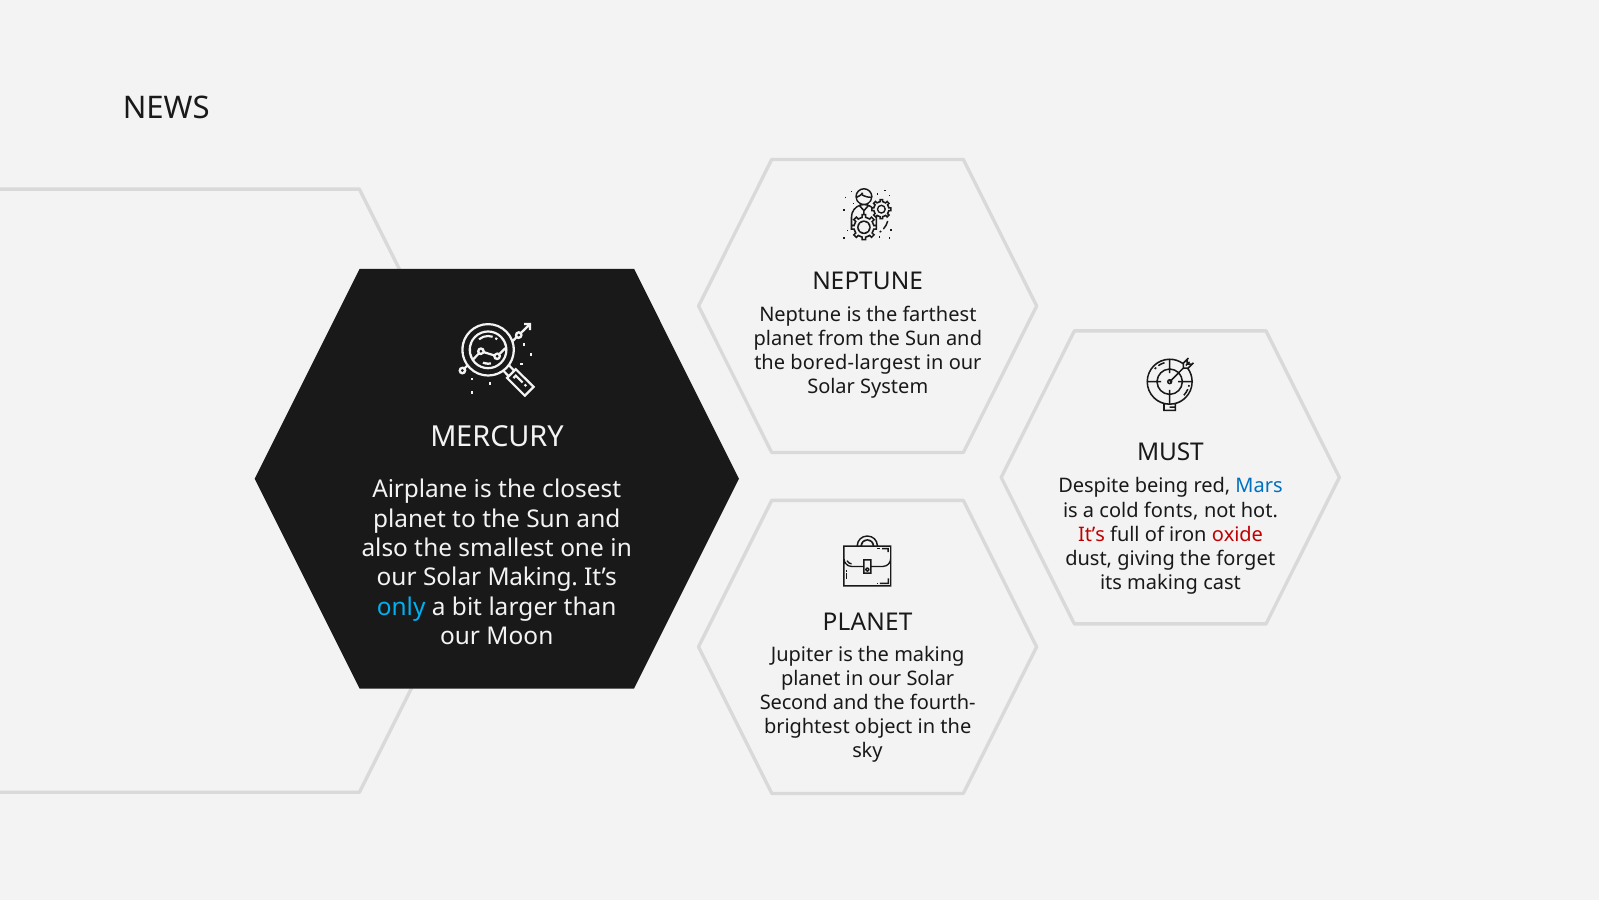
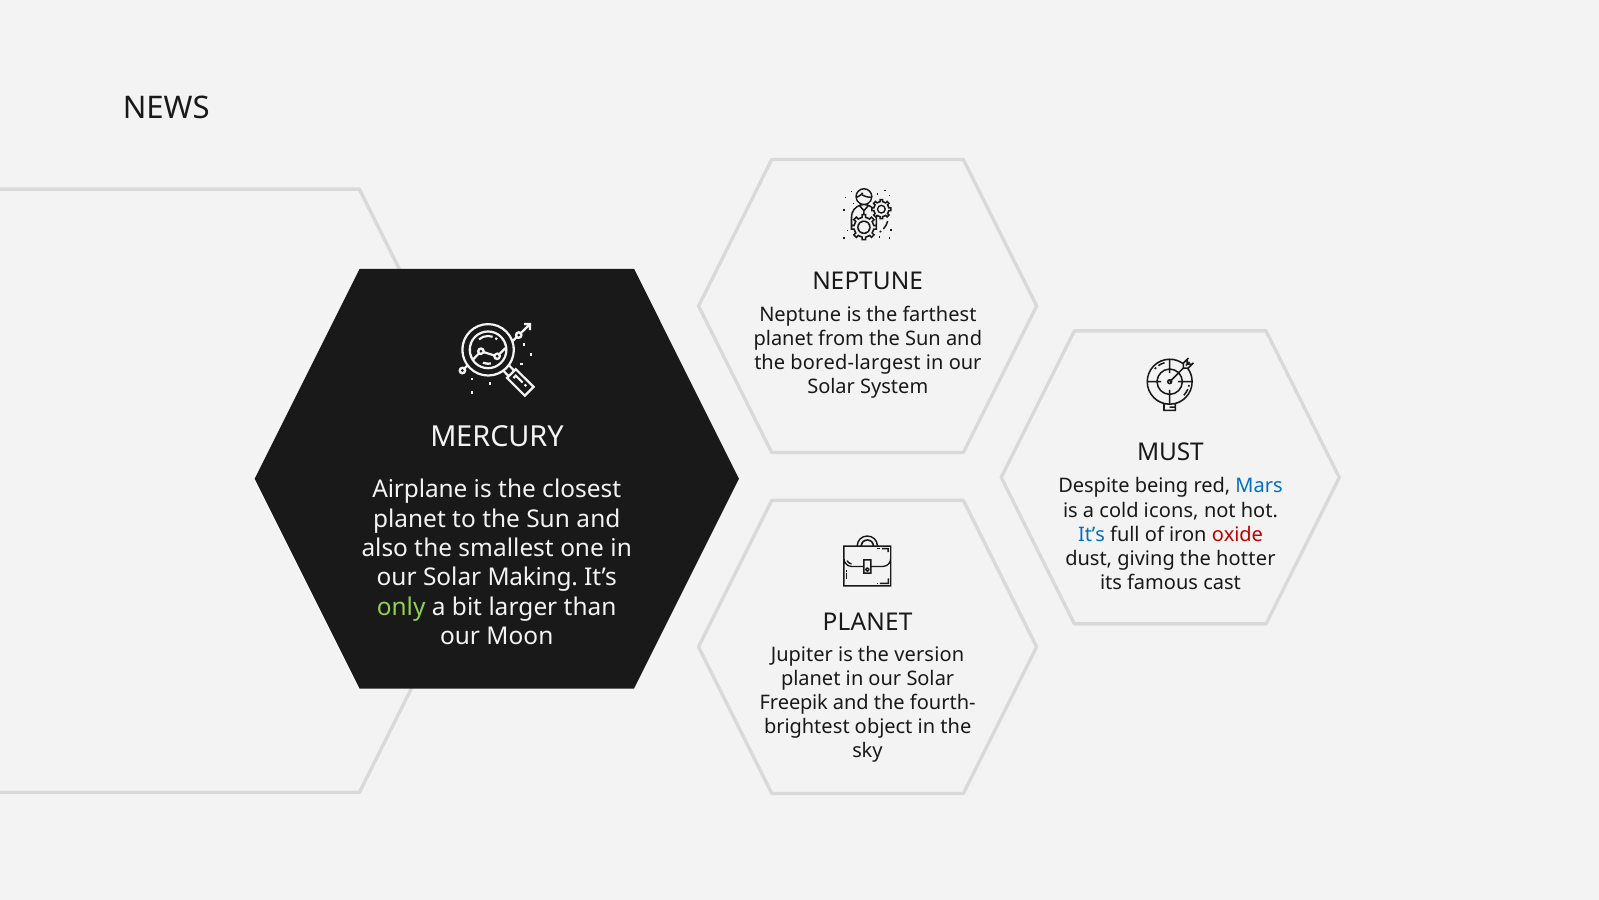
fonts: fonts -> icons (1171, 510)
It’s colour: red -> blue (1092, 534)
forget: forget -> hotter (1246, 558)
its making: making -> famous (1163, 582)
only colour: light blue -> light green (401, 607)
the making: making -> version (929, 655)
Second: Second -> Freepik (794, 703)
